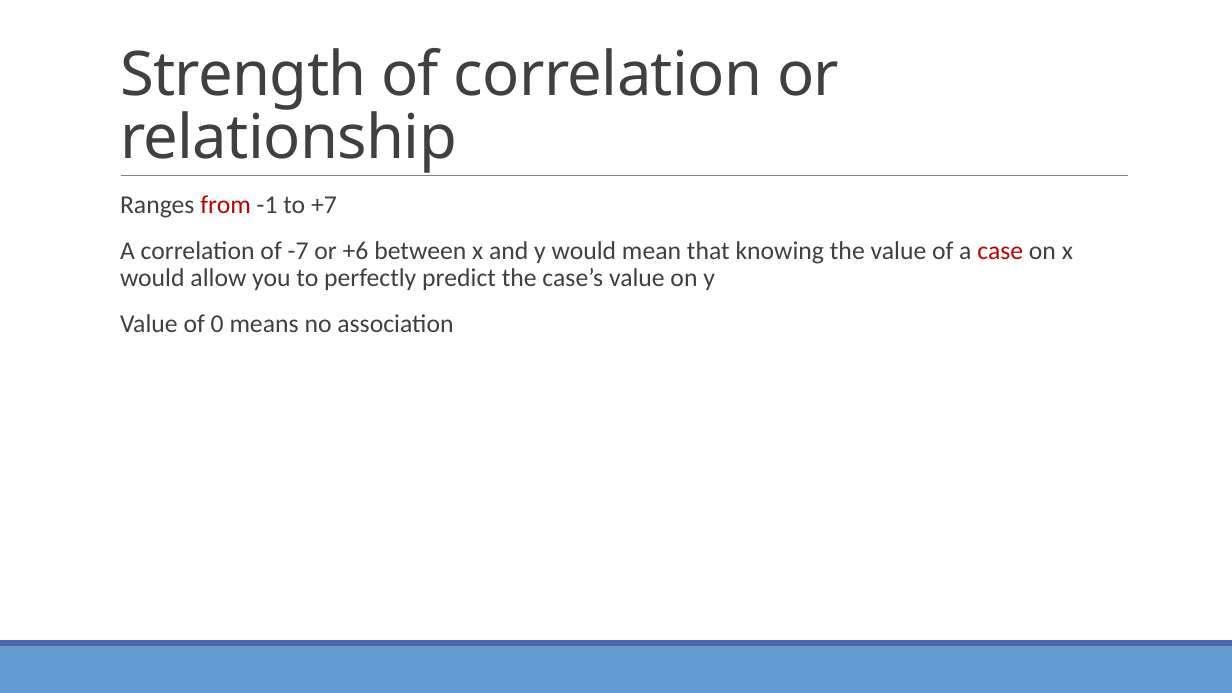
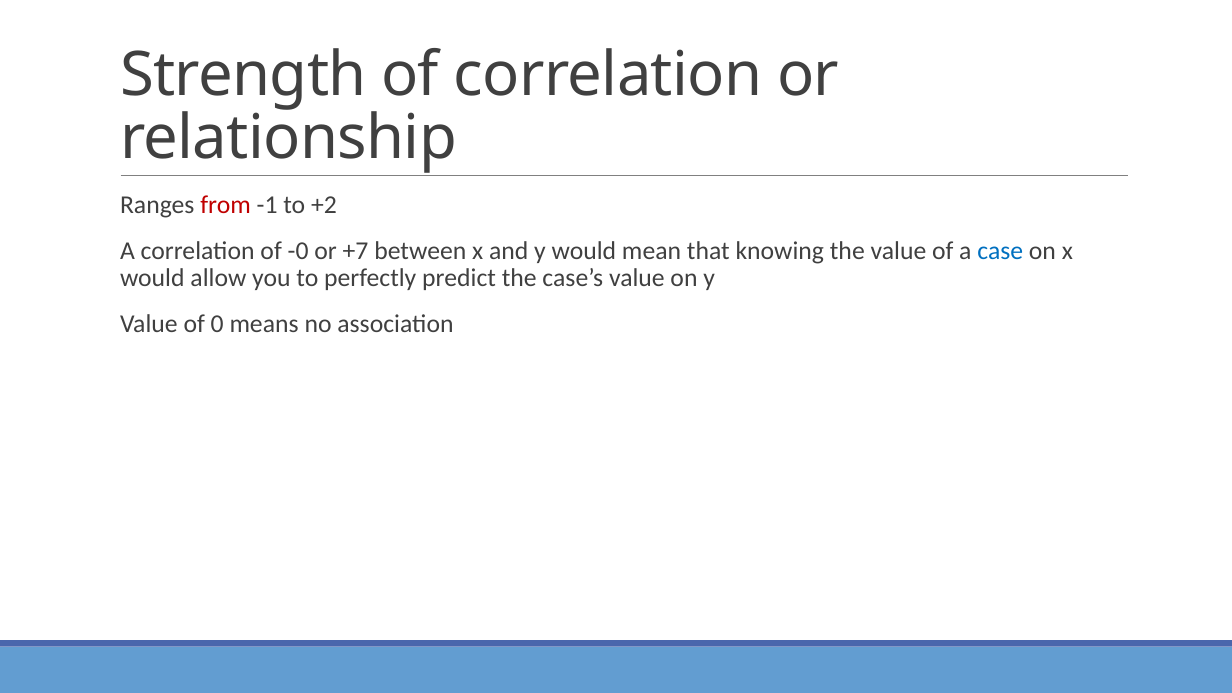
+7: +7 -> +2 (324, 205)
-7: -7 -> -0 (298, 251)
+6: +6 -> +7 (356, 251)
case colour: red -> blue (1000, 251)
